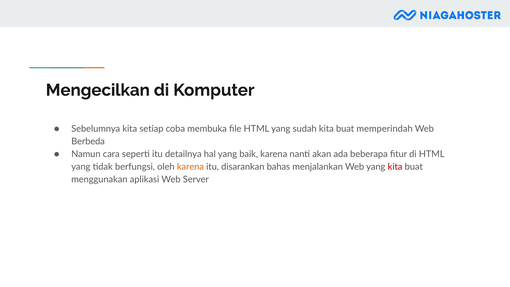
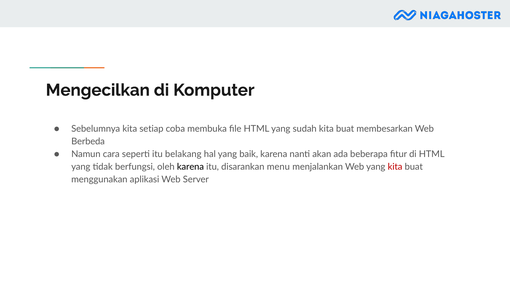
memperindah: memperindah -> membesarkan (385, 129)
detailnya: detailnya -> belakang (183, 154)
karena colour: orange -> black (190, 167)
bahas: bahas -> menu (278, 167)
